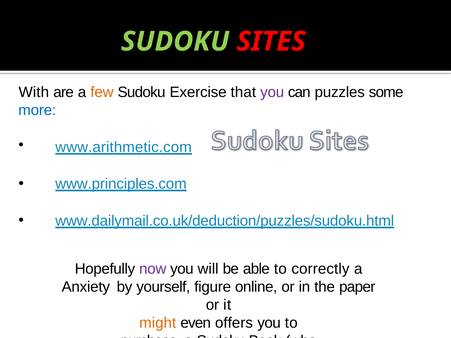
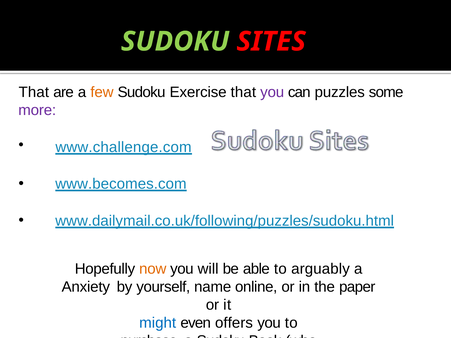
With: With -> That (34, 92)
more colour: blue -> purple (37, 110)
www.arithmetic.com: www.arithmetic.com -> www.challenge.com (124, 147)
www.principles.com: www.principles.com -> www.becomes.com (121, 184)
www.dailymail.co.uk/deduction/puzzles/sudoku.html: www.dailymail.co.uk/deduction/puzzles/sudoku.html -> www.dailymail.co.uk/following/puzzles/sudoku.html (225, 221)
now colour: purple -> orange (153, 269)
correctly: correctly -> arguably (320, 269)
figure: figure -> name (213, 287)
might colour: orange -> blue (158, 323)
